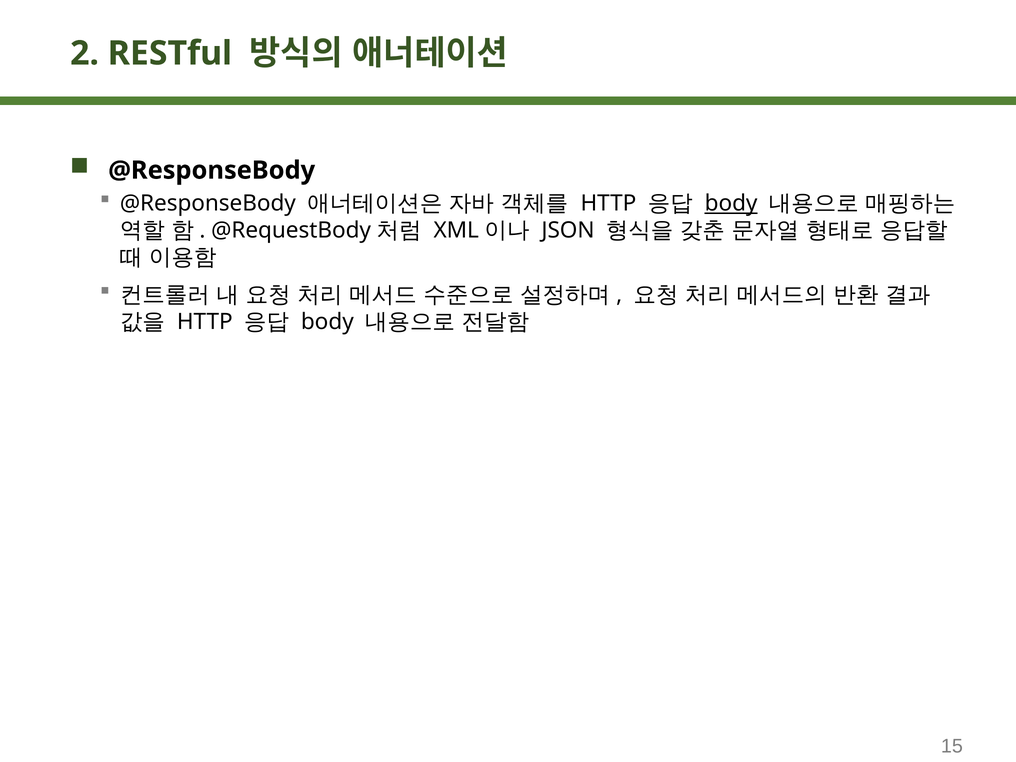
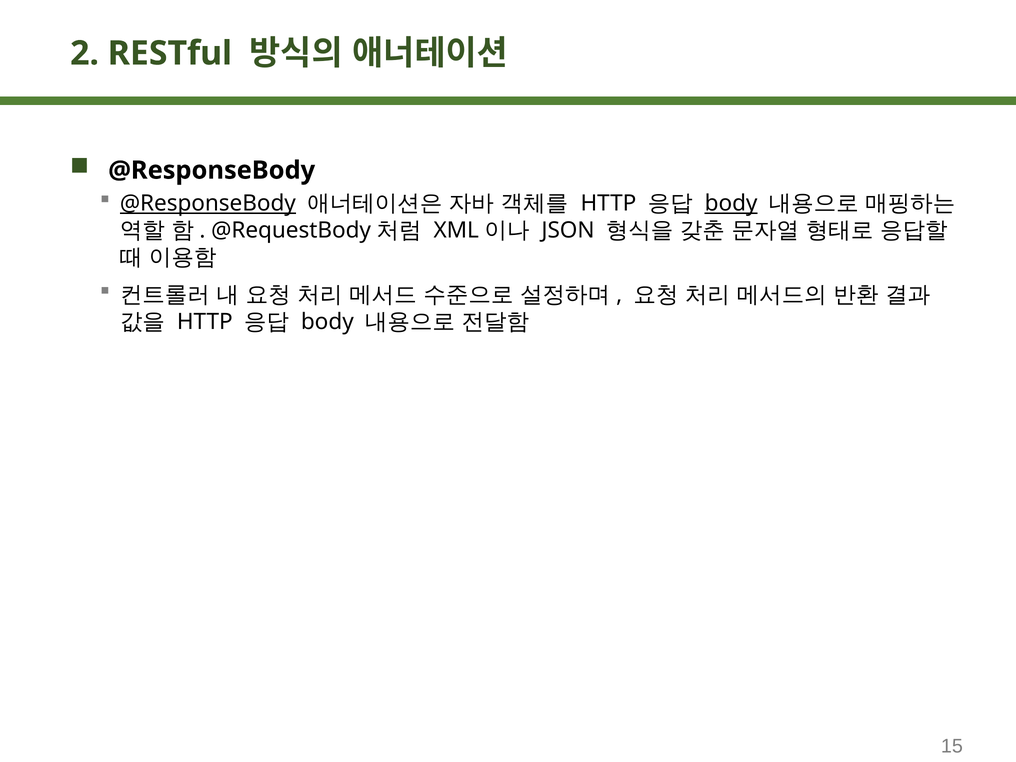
@ResponseBody underline: none -> present (208, 203)
